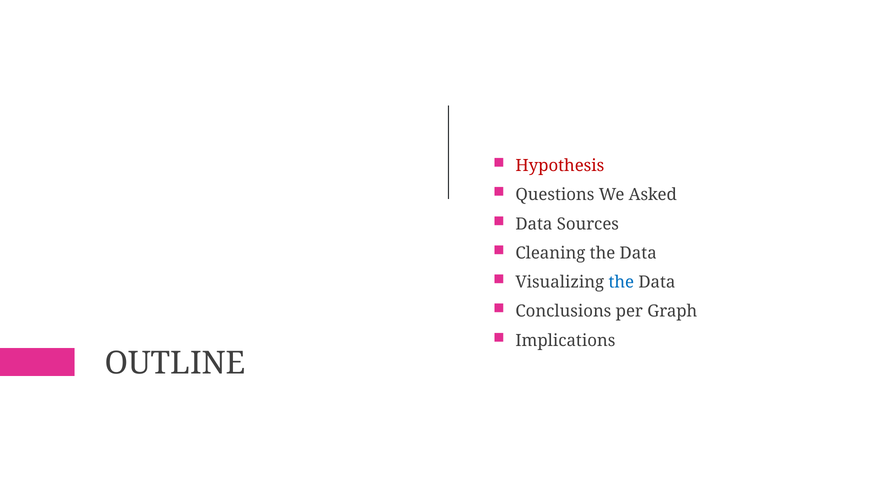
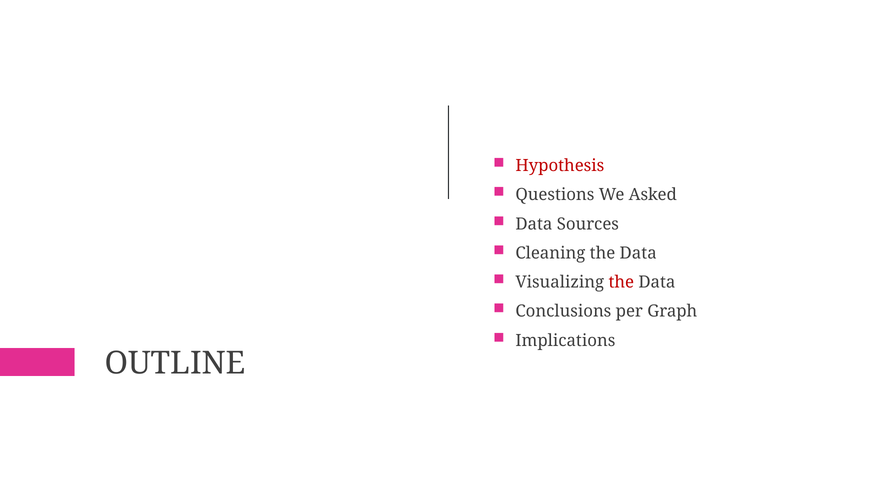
the colour: blue -> red (621, 282)
